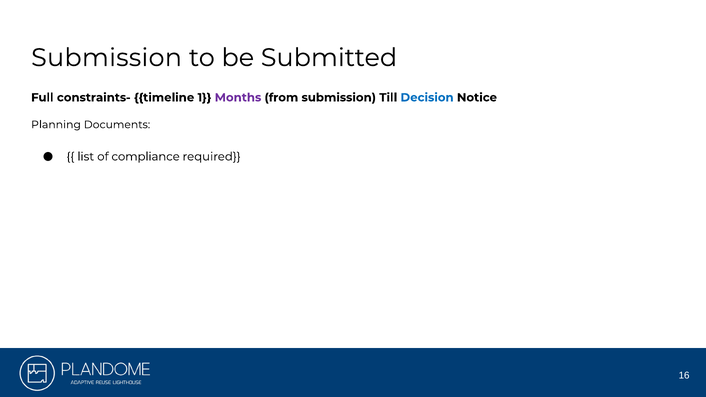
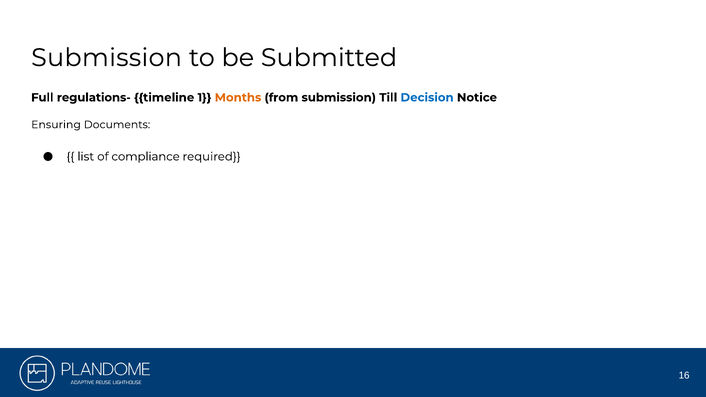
constraints-: constraints- -> regulations- (94, 98)
Months colour: purple -> orange (238, 98)
Planning: Planning -> Ensuring (56, 125)
